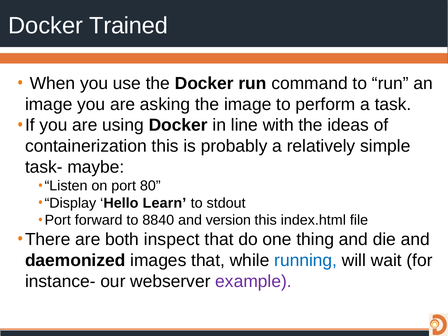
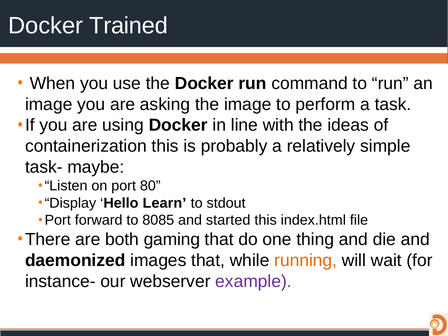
8840: 8840 -> 8085 (158, 220)
version: version -> started (228, 220)
inspect: inspect -> gaming (172, 239)
running colour: blue -> orange (306, 260)
